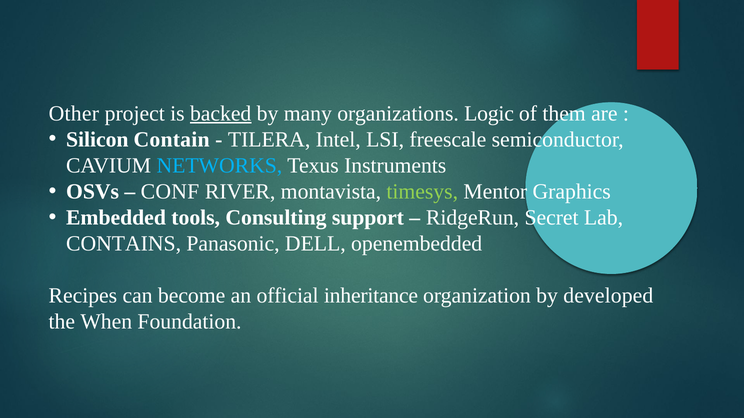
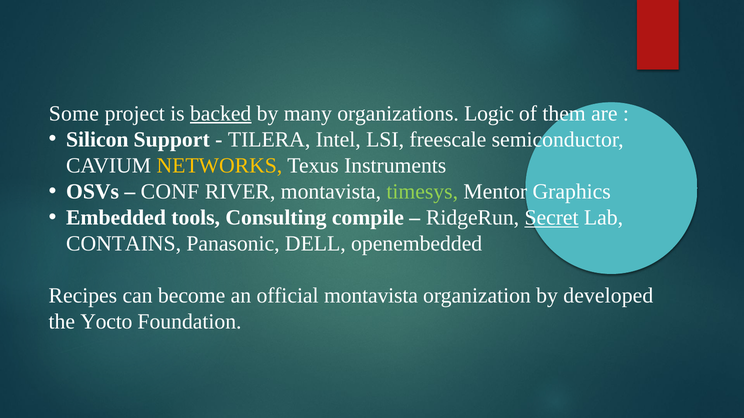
Other: Other -> Some (74, 114)
Contain: Contain -> Support (172, 140)
NETWORKS colour: light blue -> yellow (219, 166)
support: support -> compile (368, 218)
Secret underline: none -> present (552, 218)
official inheritance: inheritance -> montavista (371, 296)
When: When -> Yocto (106, 322)
